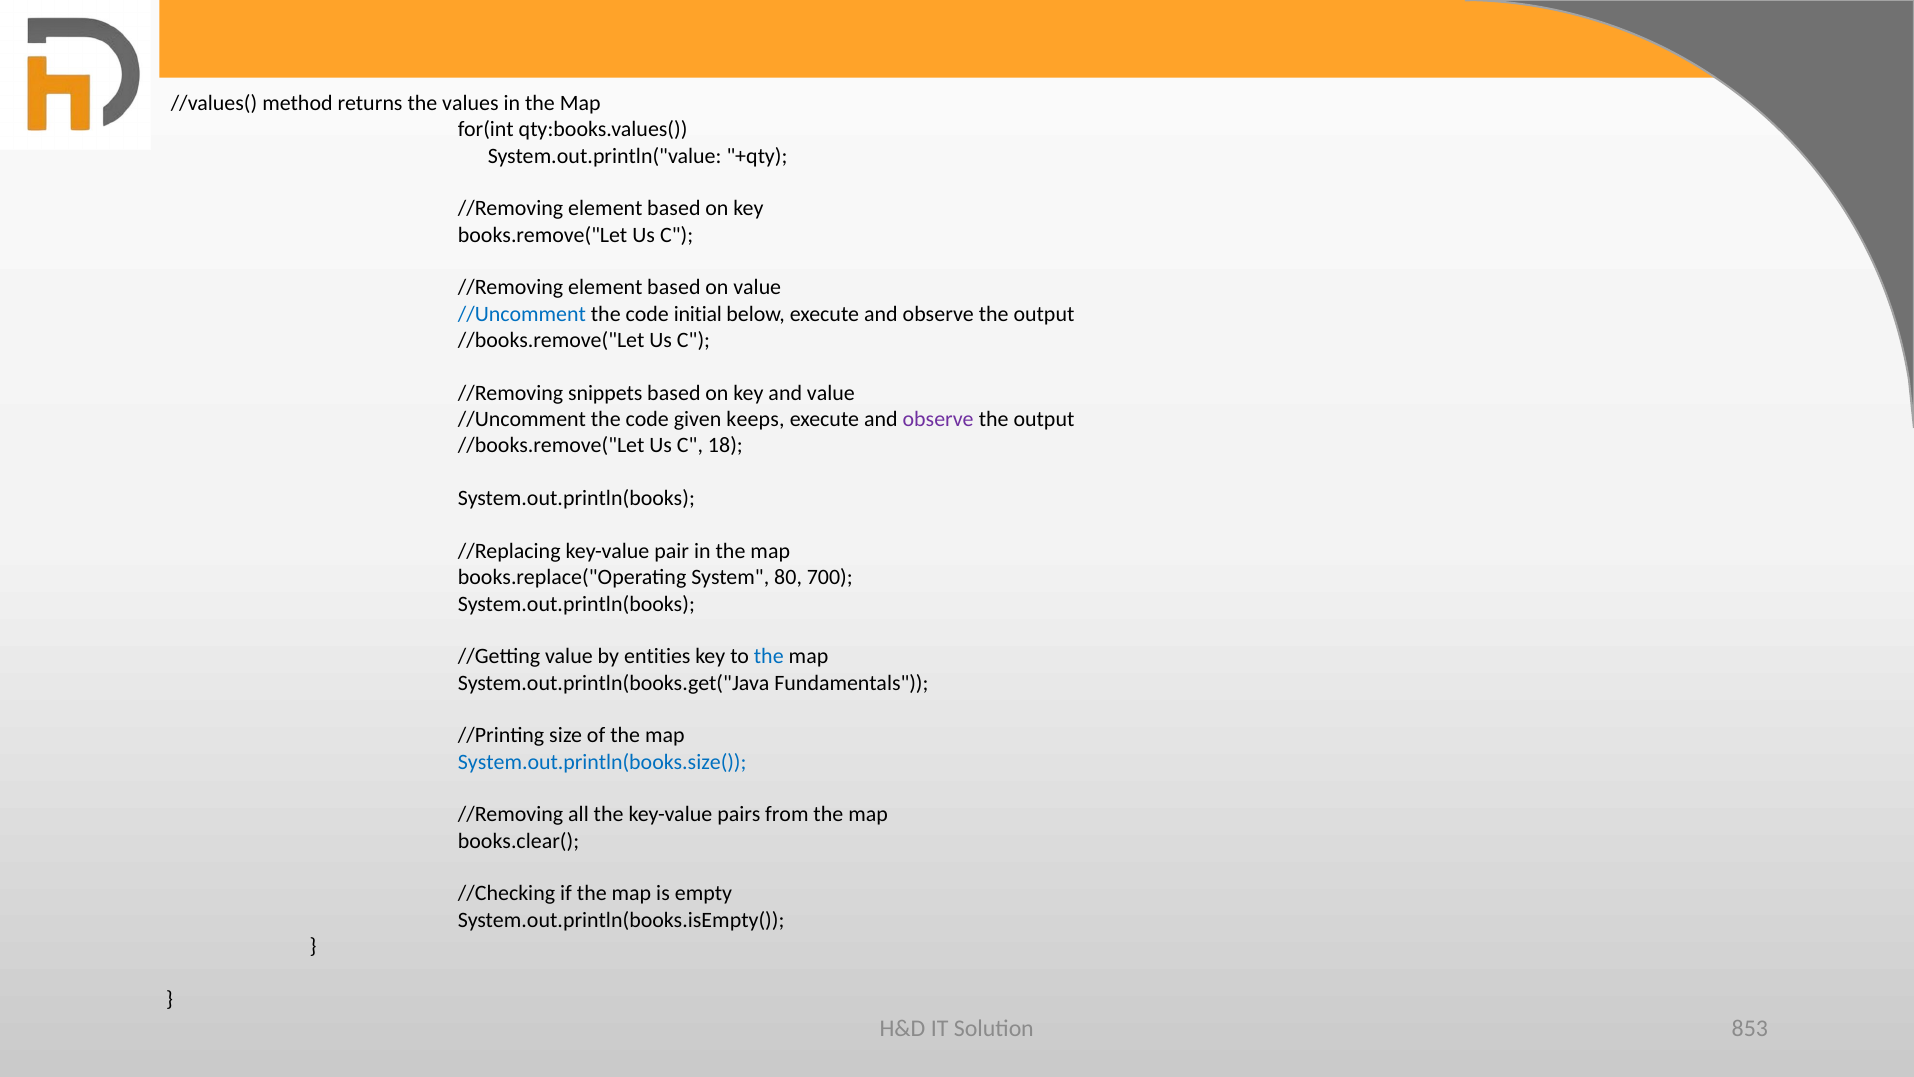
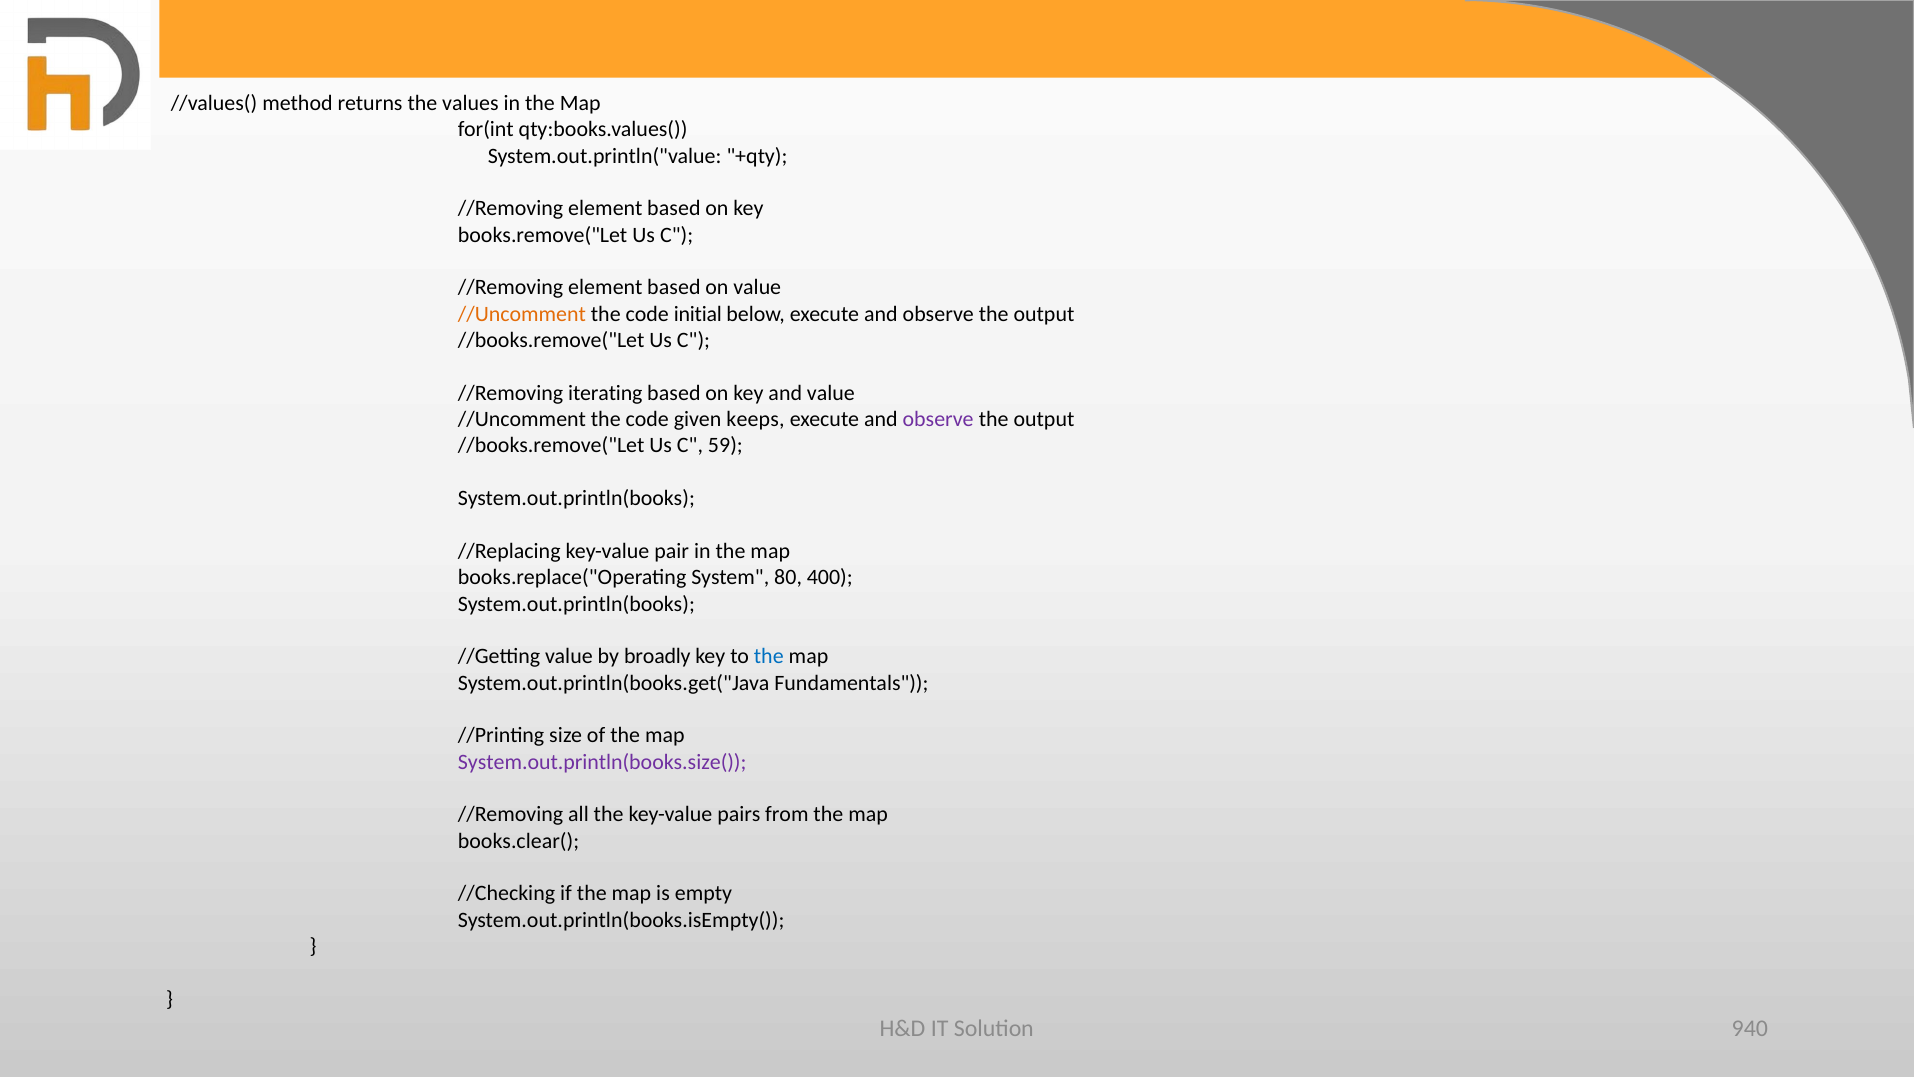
//Uncomment colour: blue -> orange (522, 314)
snippets: snippets -> iterating (605, 393)
18: 18 -> 59 (725, 446)
700: 700 -> 400 (830, 577)
entities: entities -> broadly (657, 656)
System.out.println(books.size( colour: blue -> purple (602, 762)
853: 853 -> 940 (1750, 1028)
